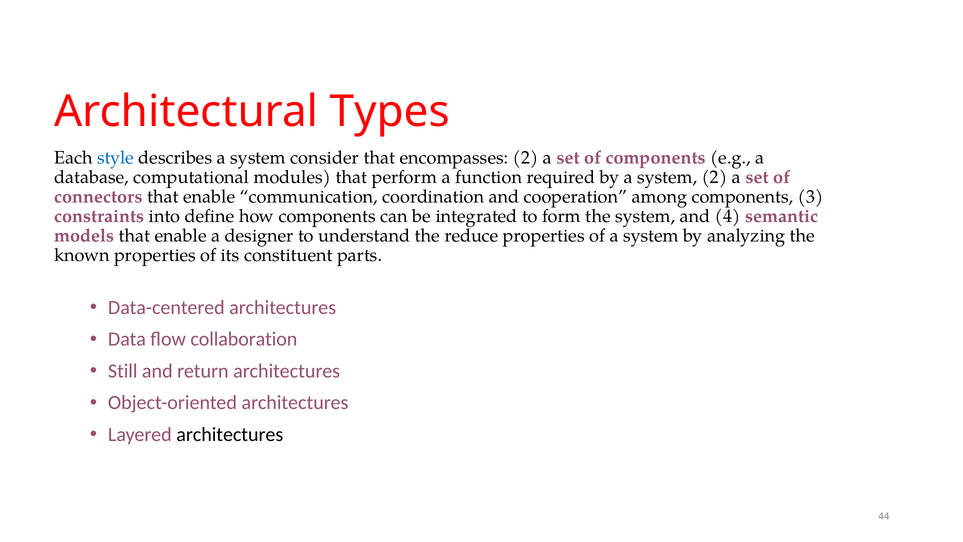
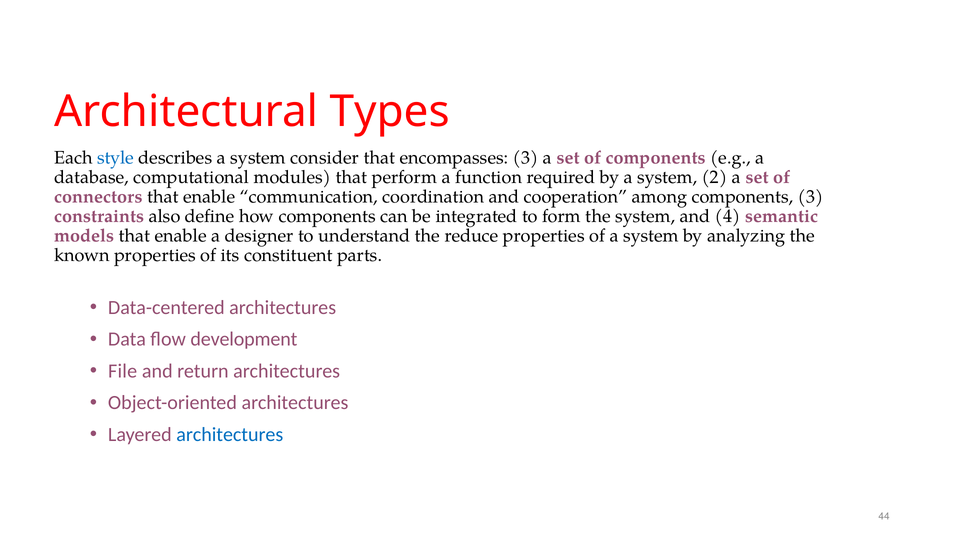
encompasses 2: 2 -> 3 (526, 158)
into: into -> also (165, 216)
collaboration: collaboration -> development (244, 339)
Still: Still -> File (123, 371)
architectures colour: black -> blue (230, 434)
